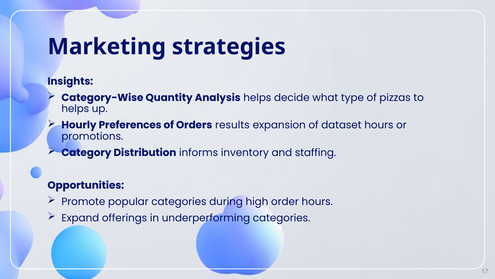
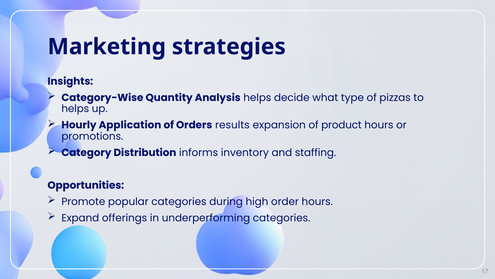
Preferences: Preferences -> Application (130, 125)
dataset: dataset -> product (341, 125)
